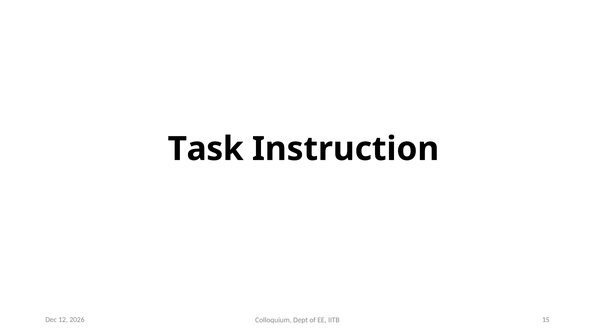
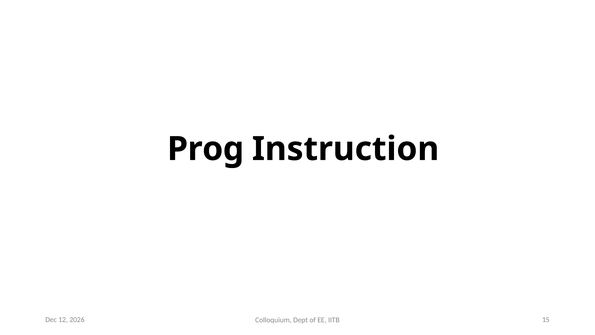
Task: Task -> Prog (206, 149)
